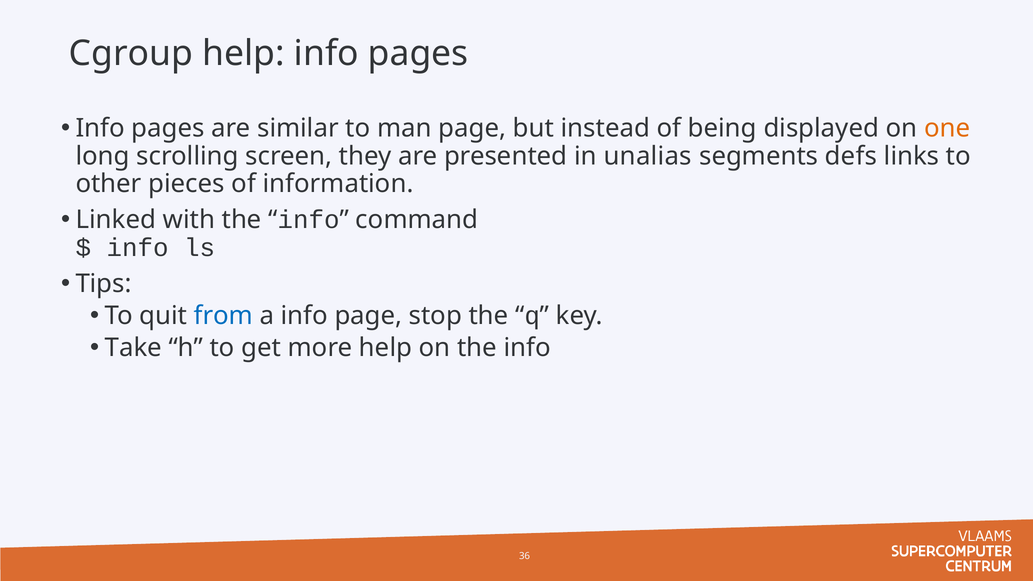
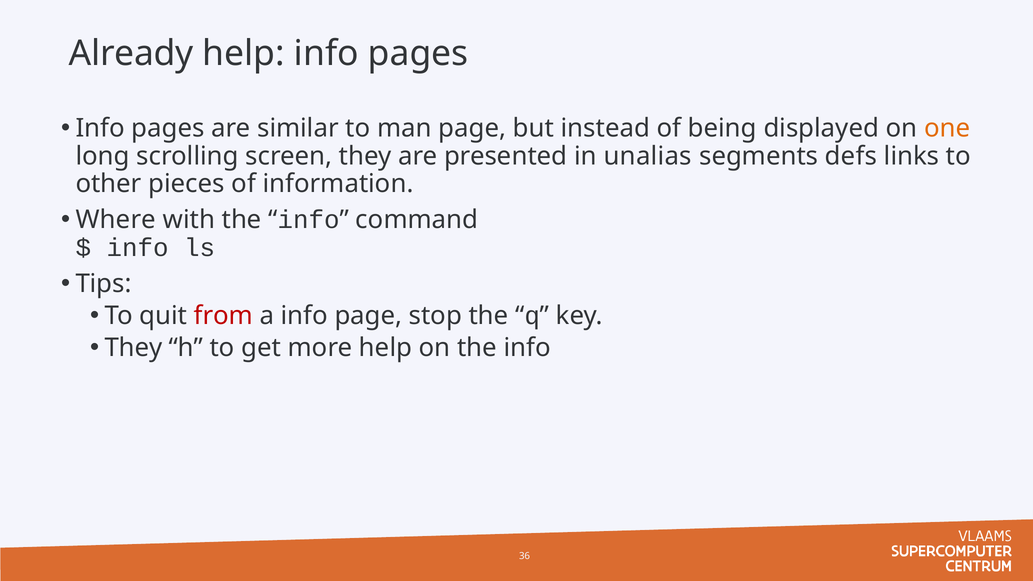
Cgroup: Cgroup -> Already (131, 54)
Linked: Linked -> Where (116, 220)
from colour: blue -> red (223, 316)
Take: Take -> They (133, 348)
